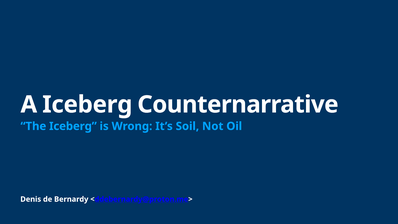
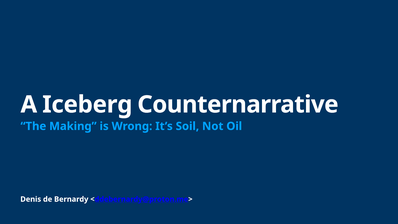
The Iceberg: Iceberg -> Making (73, 126)
